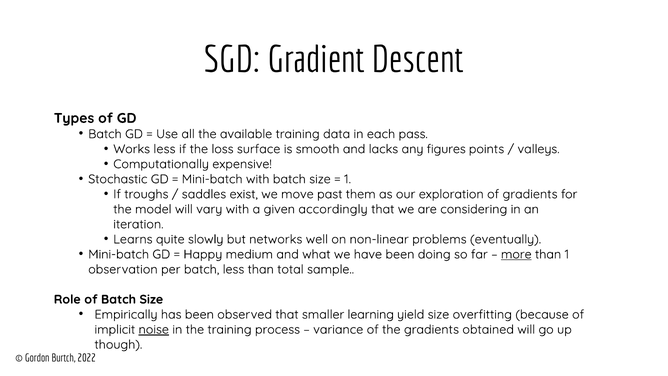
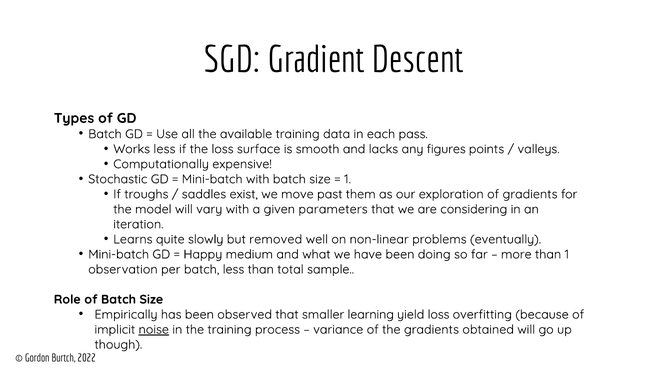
accordingly: accordingly -> parameters (333, 209)
networks: networks -> removed (276, 239)
more underline: present -> none (516, 254)
yield size: size -> loss (439, 314)
